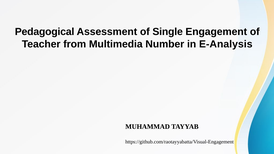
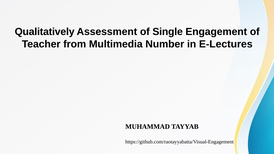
Pedagogical: Pedagogical -> Qualitatively (45, 32)
E-Analysis: E-Analysis -> E-Lectures (226, 44)
